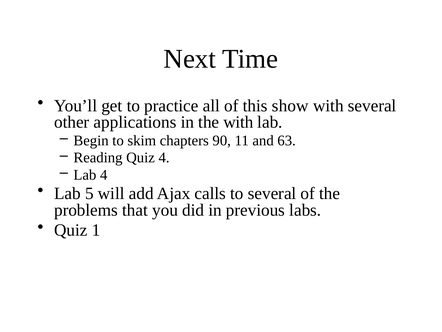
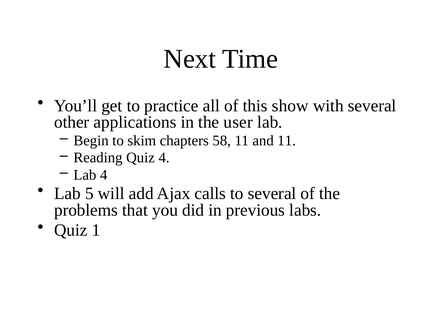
the with: with -> user (238, 122)
90: 90 -> 58 (222, 140)
and 63: 63 -> 11 (287, 140)
